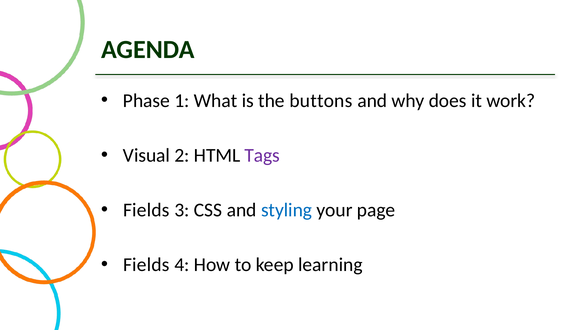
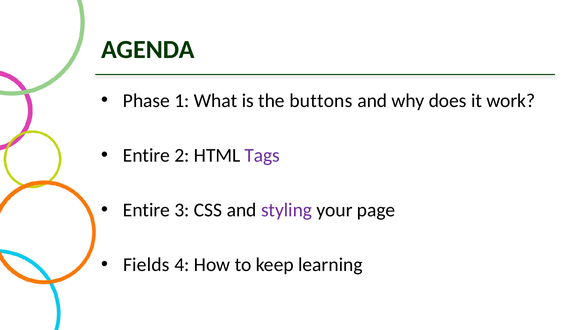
Visual: Visual -> Entire (146, 155)
Fields: Fields -> Entire (146, 210)
styling colour: blue -> purple (287, 210)
